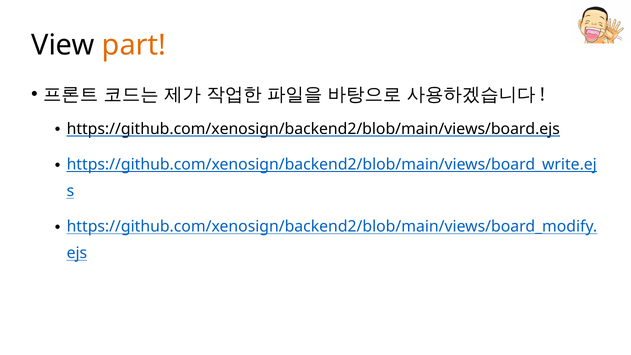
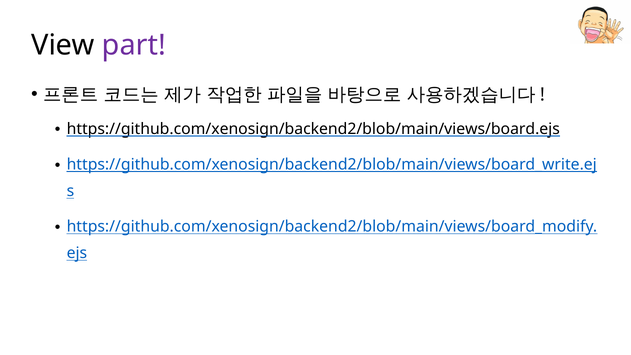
part colour: orange -> purple (134, 45)
